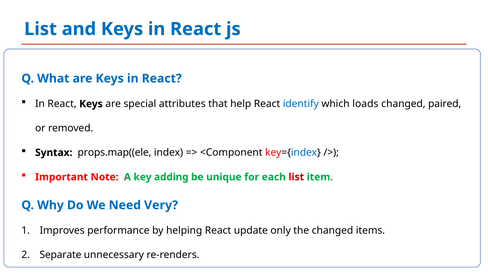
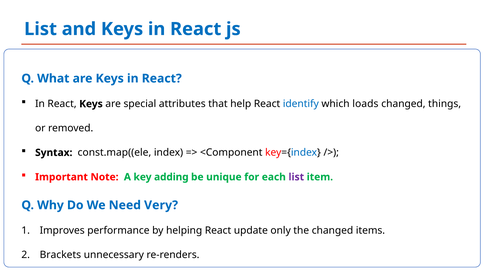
paired: paired -> things (445, 104)
props.map((ele: props.map((ele -> const.map((ele (114, 153)
list colour: red -> purple (296, 177)
Separate: Separate -> Brackets (60, 255)
